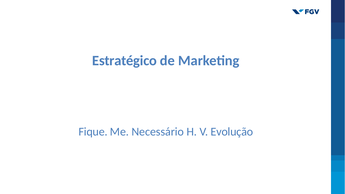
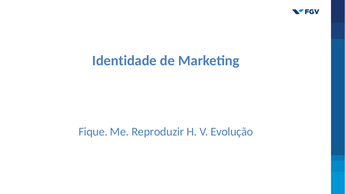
Estratégico: Estratégico -> Identidade (124, 61)
Necessário: Necessário -> Reproduzir (158, 132)
